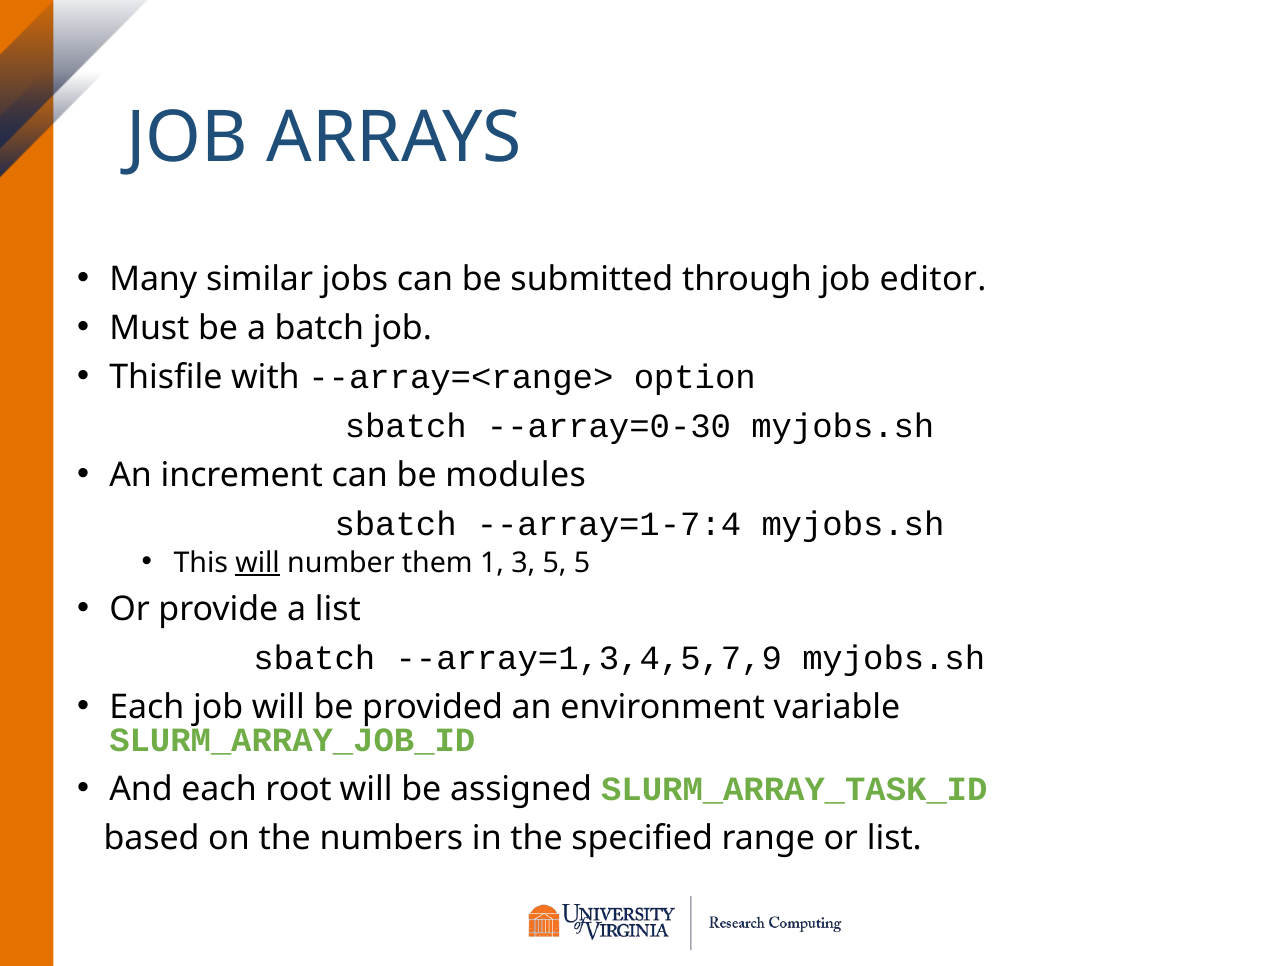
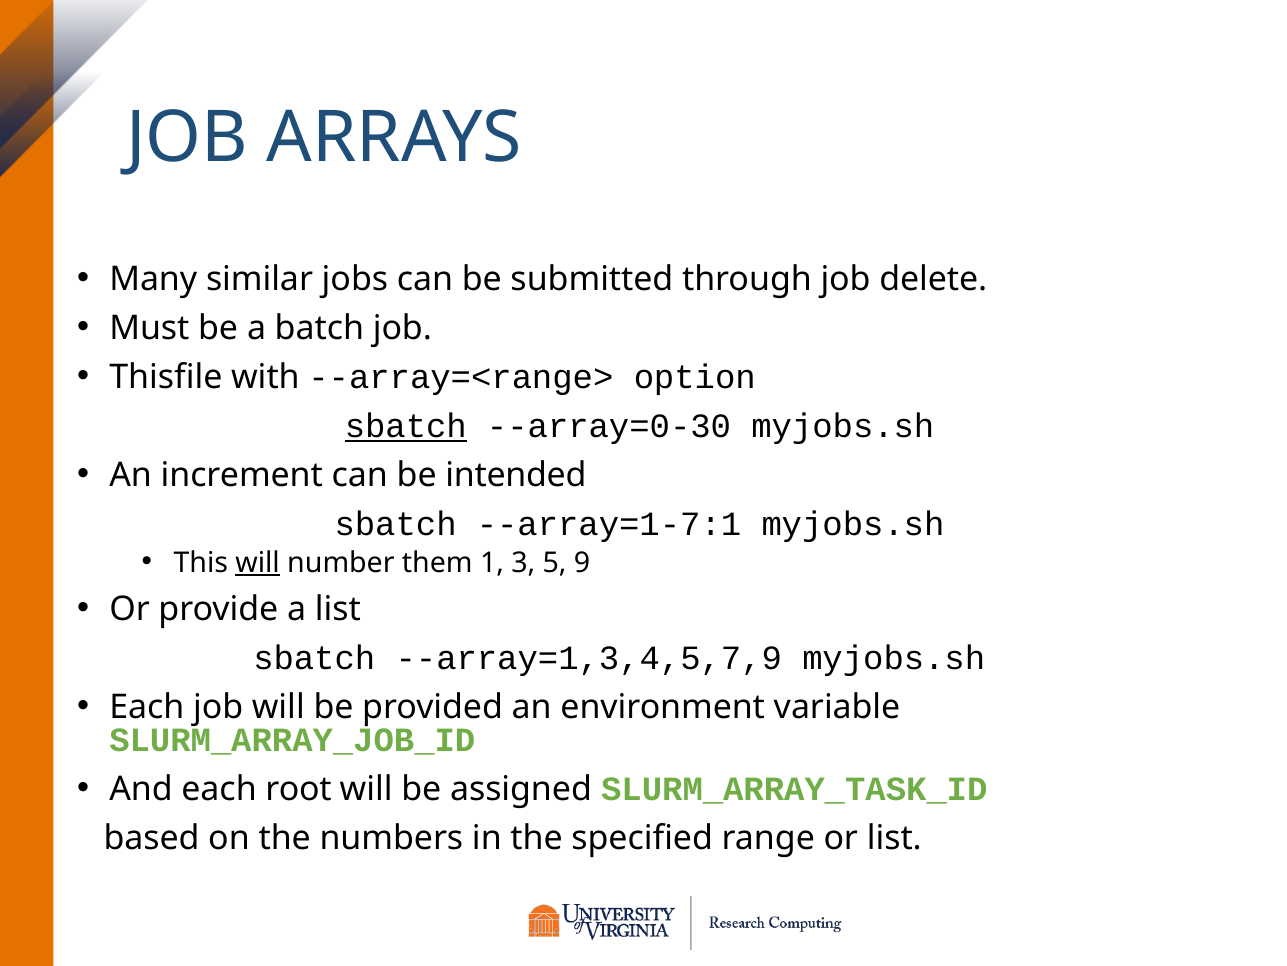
editor: editor -> delete (933, 279)
sbatch underline: none -> present (406, 426)
modules: modules -> intended (516, 475)
--array=1-7:4: --array=1-7:4 -> --array=1-7:1 (609, 524)
5 5: 5 -> 9 (582, 562)
